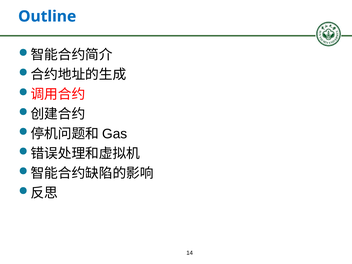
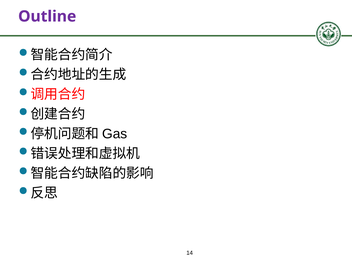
Outline colour: blue -> purple (47, 16)
